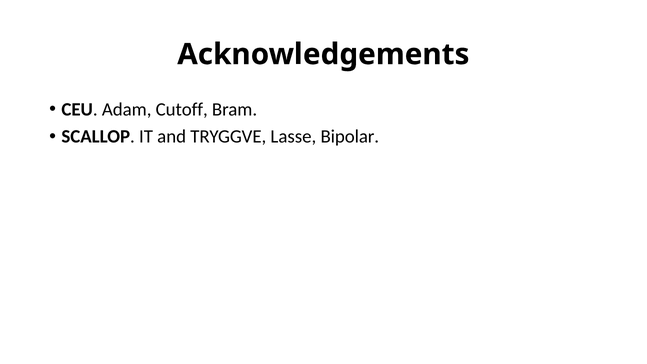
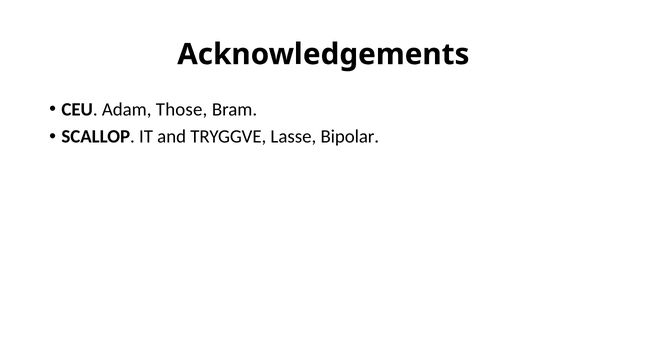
Cutoff: Cutoff -> Those (182, 109)
